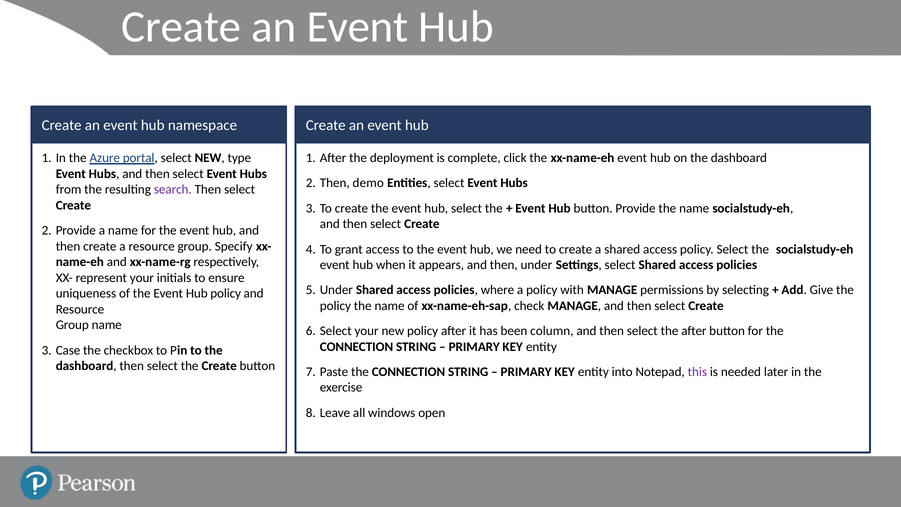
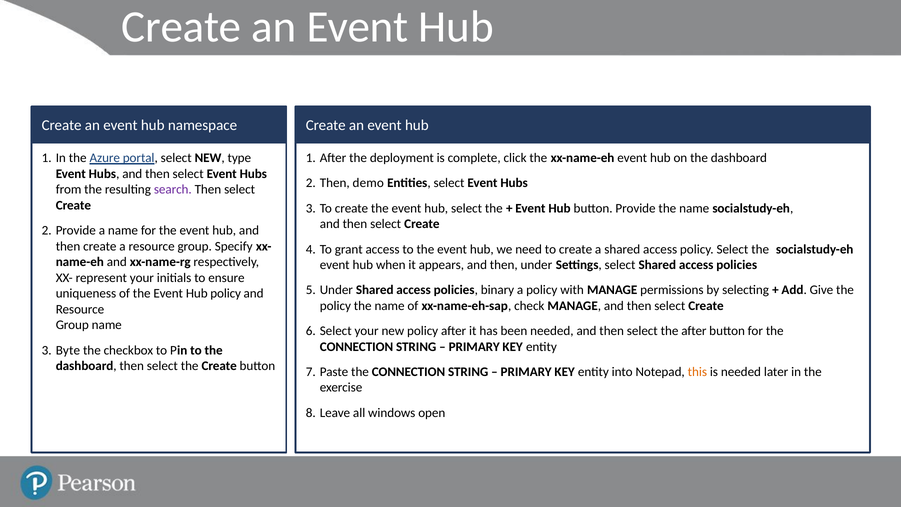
where: where -> binary (497, 290)
been column: column -> needed (552, 331)
Case: Case -> Byte (68, 350)
this colour: purple -> orange (697, 372)
